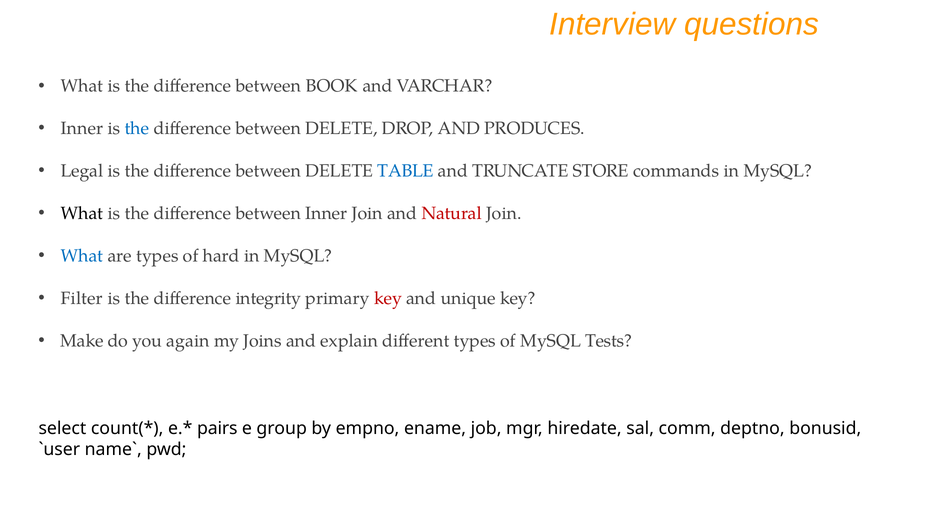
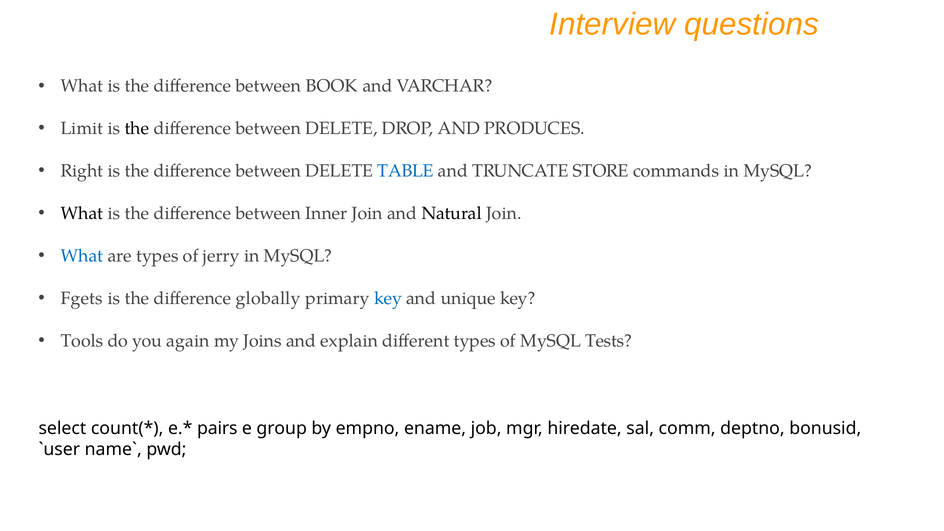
Inner: Inner -> Limit (82, 129)
the colour: blue -> black (137, 129)
Legal: Legal -> Right (82, 171)
Natural colour: red -> black (452, 214)
hard: hard -> jerry (221, 256)
Filter: Filter -> Fgets (82, 299)
integrity: integrity -> globally (268, 299)
key colour: red -> blue (388, 299)
Make: Make -> Tools (82, 341)
